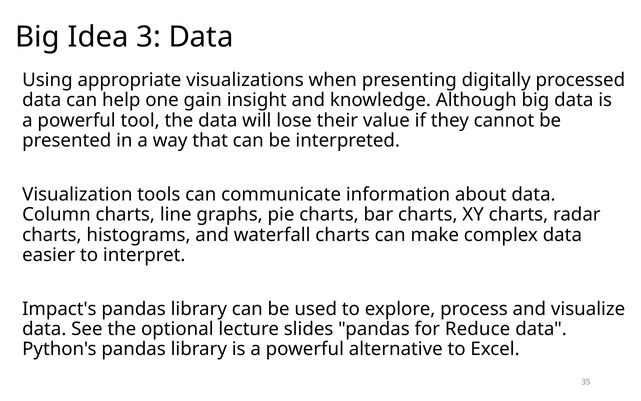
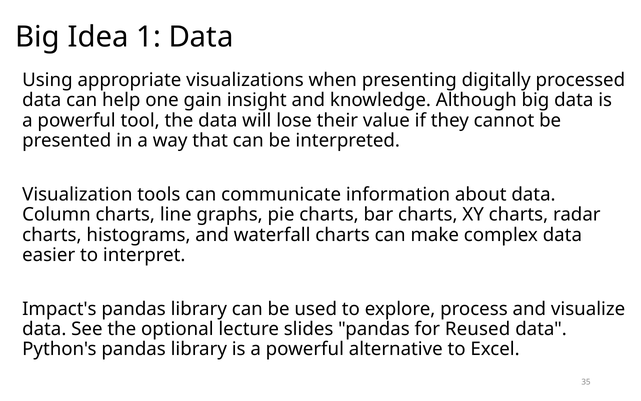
3: 3 -> 1 (149, 37)
Reduce: Reduce -> Reused (478, 329)
